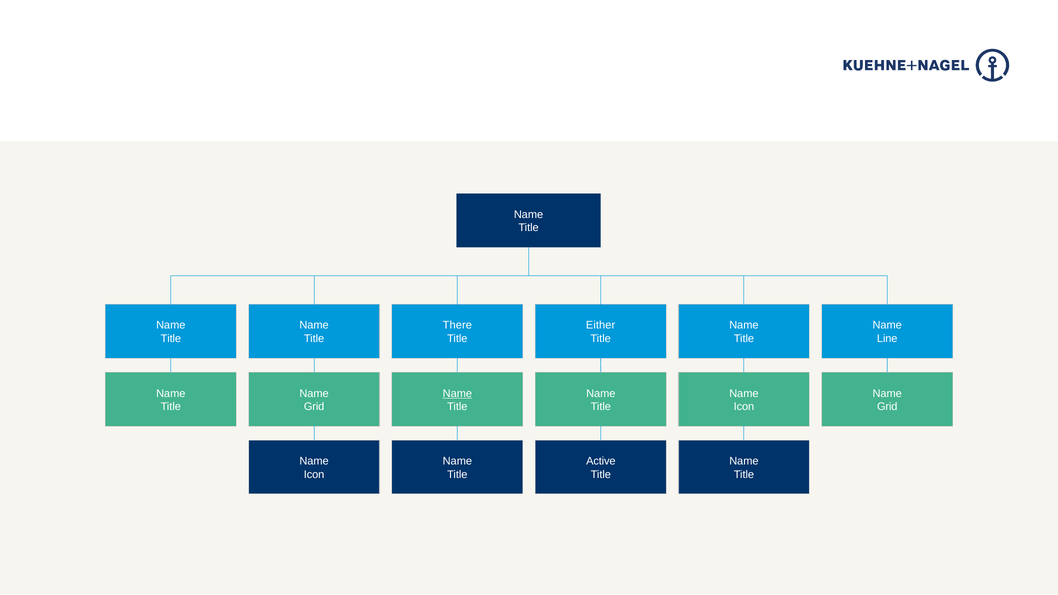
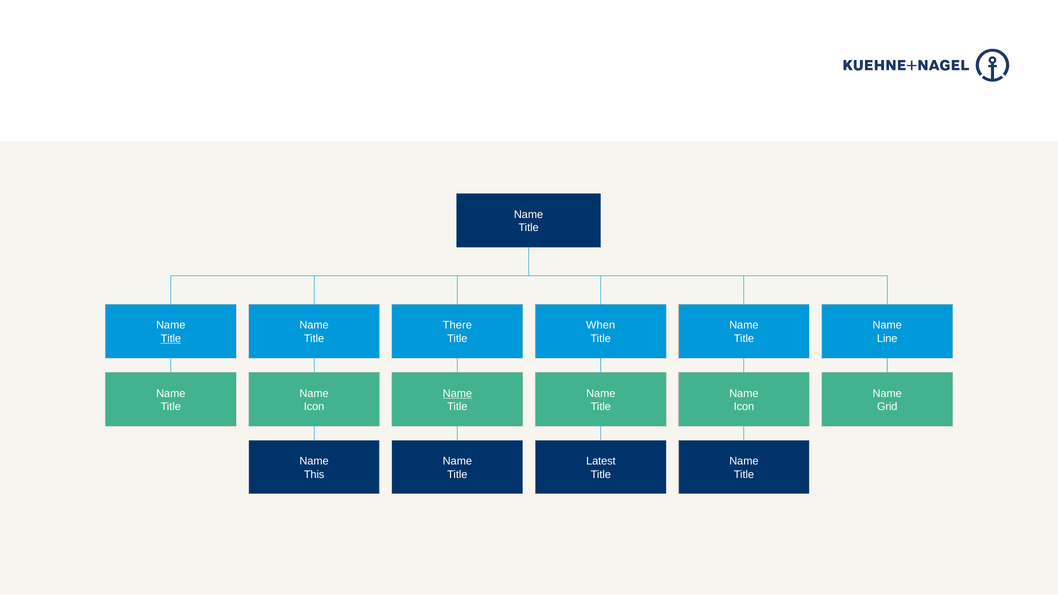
Either: Either -> When (601, 325)
Title underline: none -> present (171, 339)
Grid: Grid -> Icon (314, 407)
Active: Active -> Latest (601, 461)
Icon: Icon -> This (314, 474)
